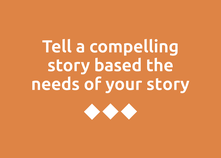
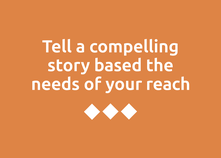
your story: story -> reach (168, 84)
